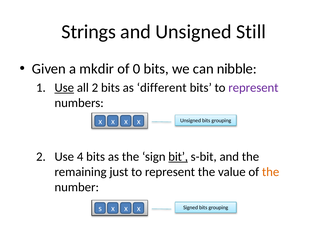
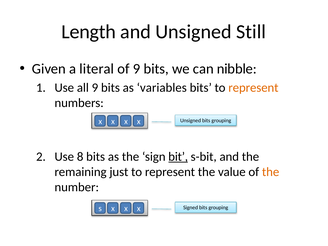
Strings: Strings -> Length (89, 32)
mkdir: mkdir -> literal (97, 69)
of 0: 0 -> 9 (137, 69)
Use underline: present -> none (64, 88)
all 2: 2 -> 9 (95, 88)
different: different -> variables (162, 88)
represent colour: purple -> orange (253, 88)
4: 4 -> 8 (80, 157)
